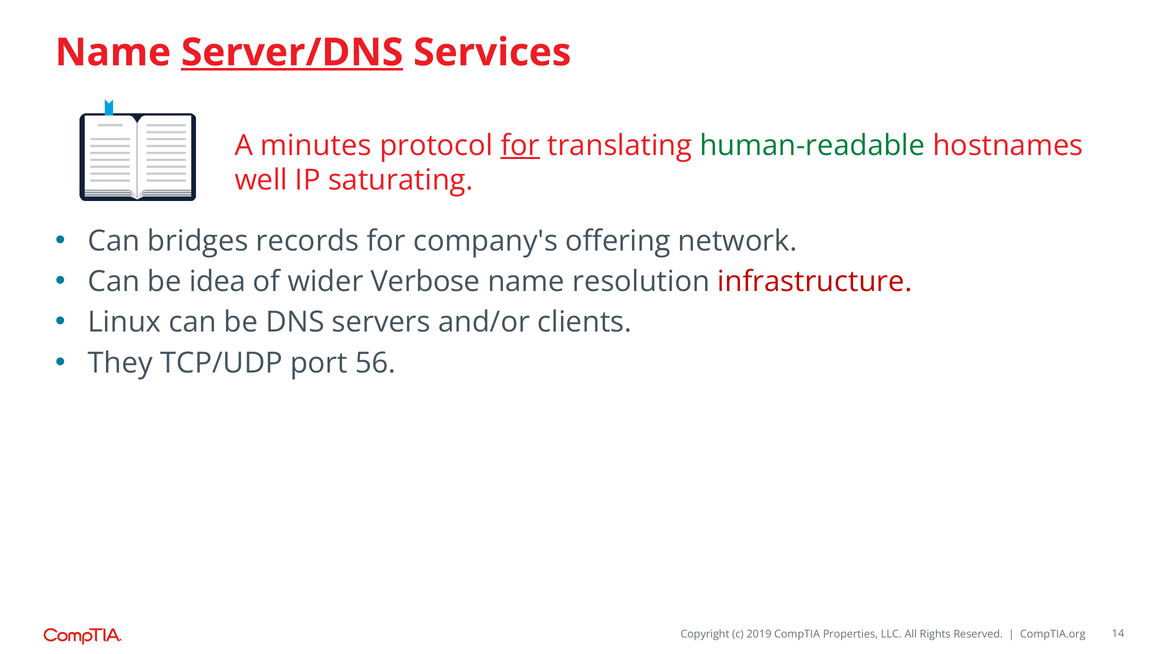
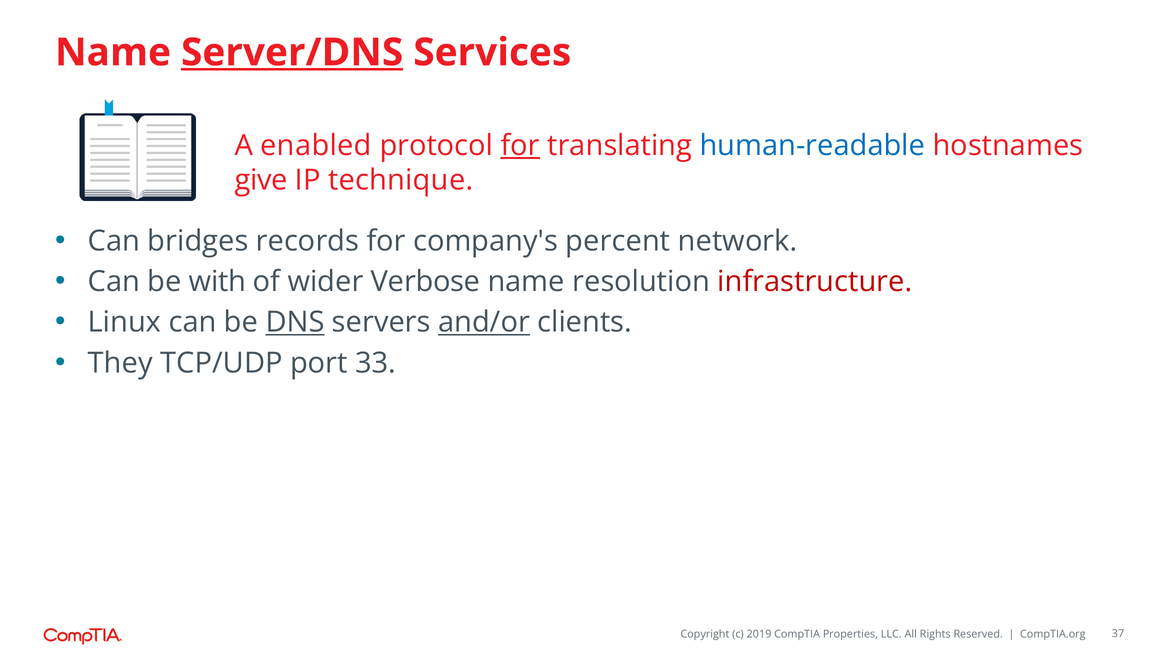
minutes: minutes -> enabled (316, 145)
human-readable colour: green -> blue (812, 145)
well: well -> give (261, 180)
saturating: saturating -> technique (401, 180)
offering: offering -> percent (618, 241)
idea: idea -> with (217, 282)
DNS underline: none -> present (295, 322)
and/or underline: none -> present (484, 322)
56: 56 -> 33 (376, 363)
14: 14 -> 37 (1118, 634)
